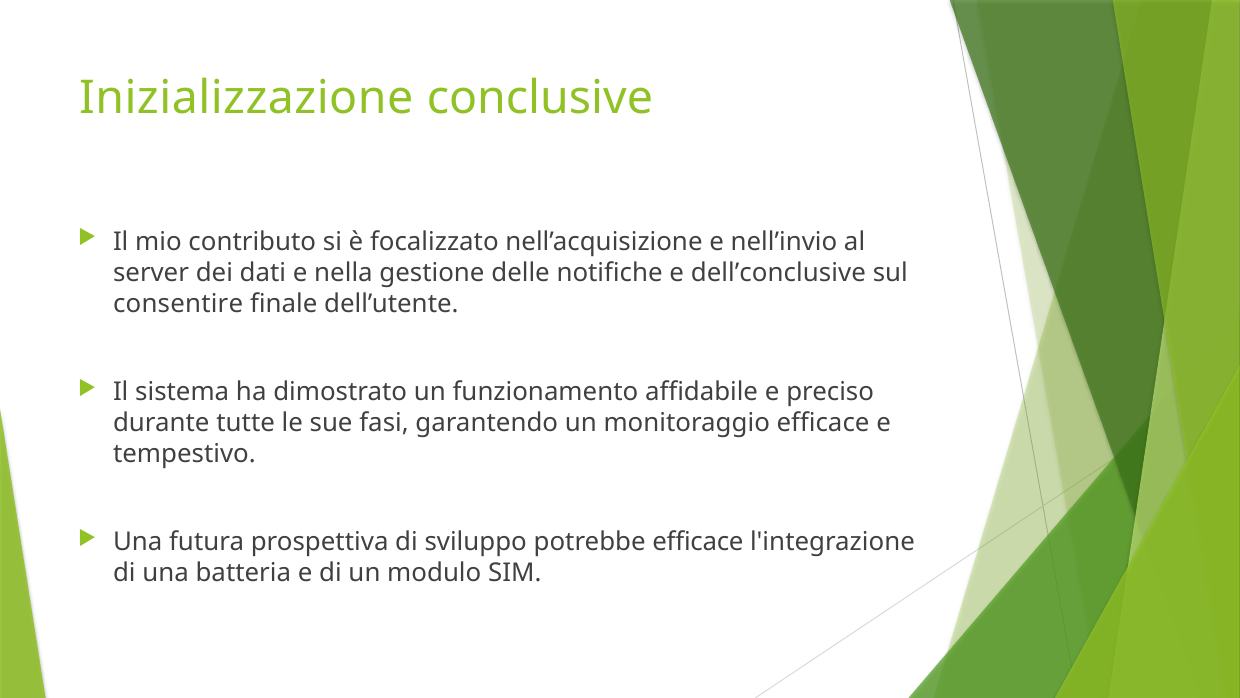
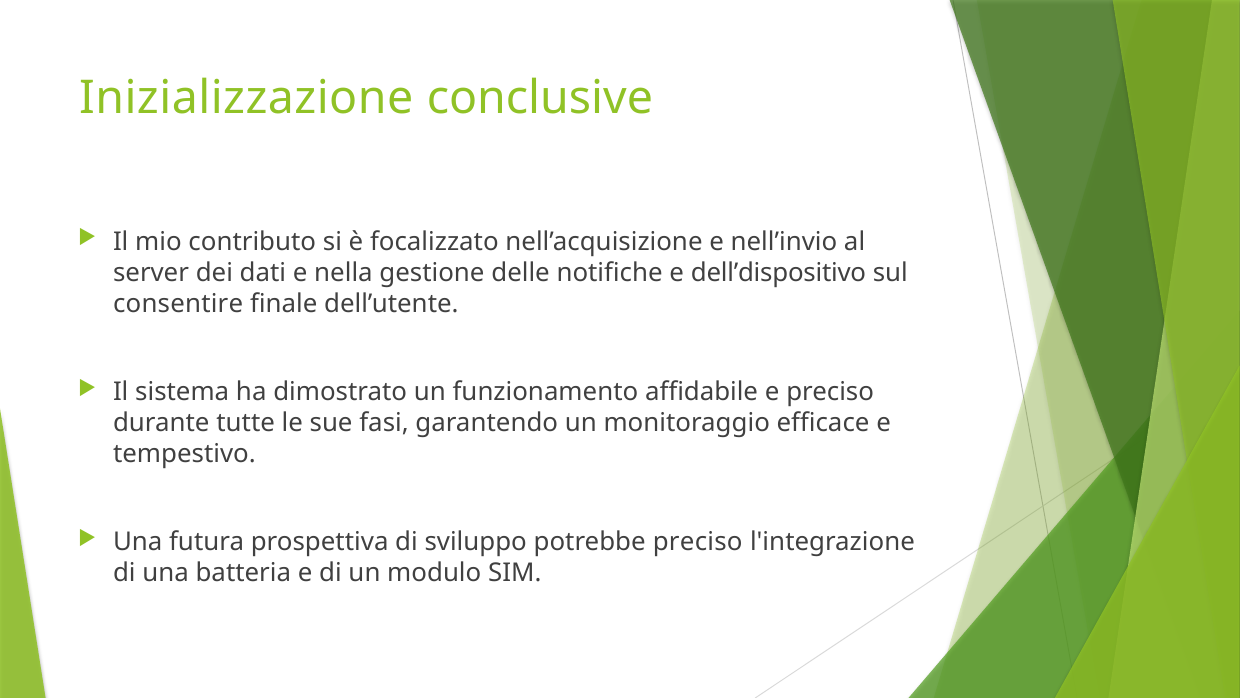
dell’conclusive: dell’conclusive -> dell’dispositivo (778, 273)
potrebbe efficace: efficace -> preciso (698, 542)
